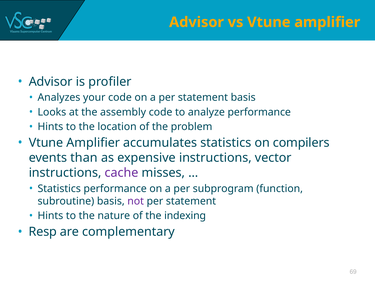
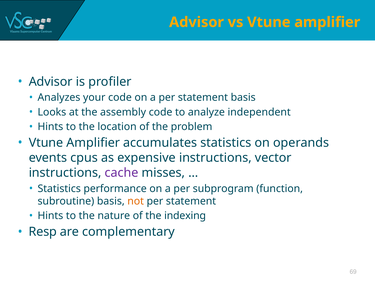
analyze performance: performance -> independent (259, 112)
compilers: compilers -> operands (301, 142)
than: than -> cpus (84, 157)
not colour: purple -> orange (136, 201)
